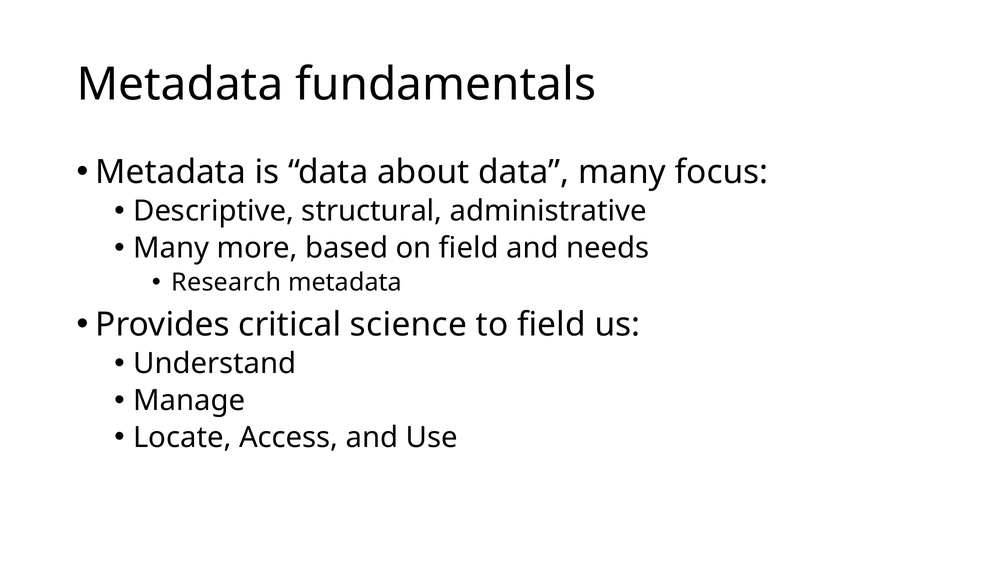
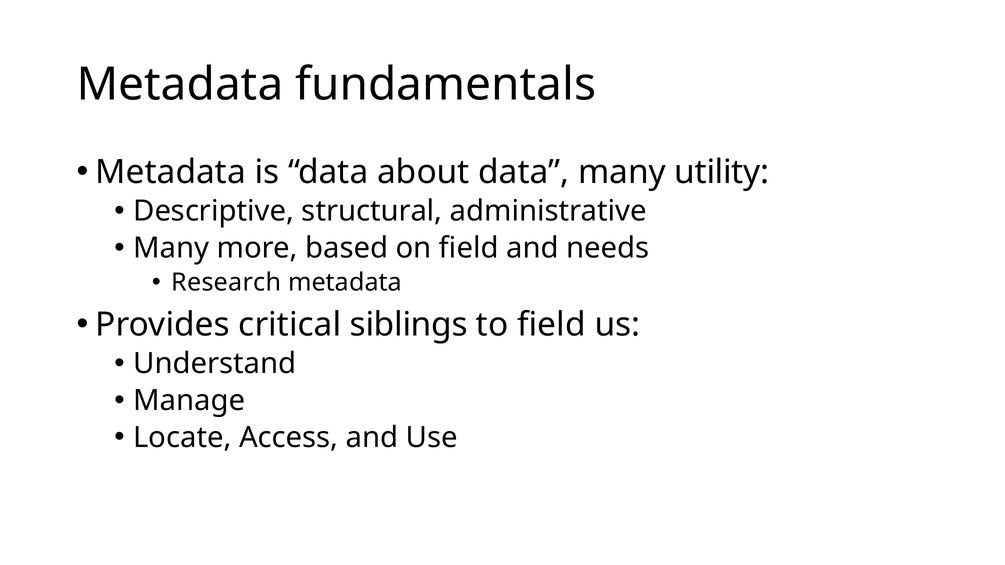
focus: focus -> utility (722, 172)
science: science -> siblings (409, 325)
